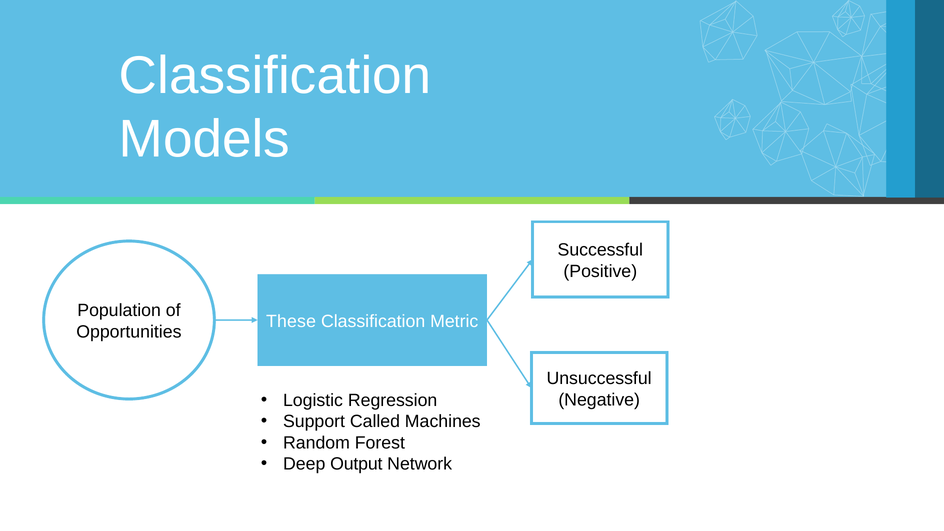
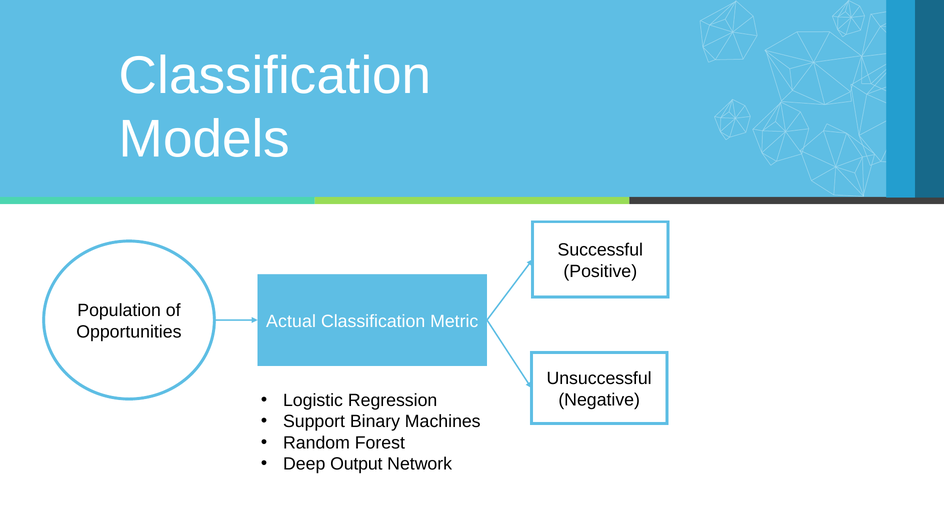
These: These -> Actual (291, 321)
Called: Called -> Binary (375, 422)
